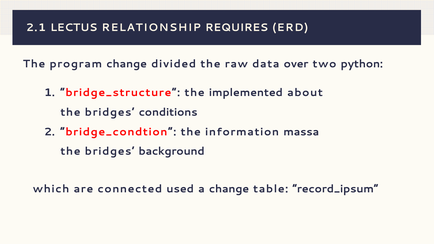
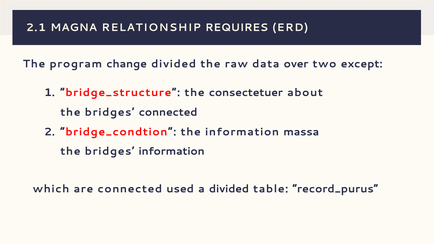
LECTUS: LECTUS -> MAGNA (74, 28)
python: python -> except (362, 64)
implemented: implemented -> consectetuer (246, 93)
bridges conditions: conditions -> connected (168, 112)
bridges background: background -> information (172, 151)
a change: change -> divided (229, 189)
record_ipsum: record_ipsum -> record_purus (335, 189)
